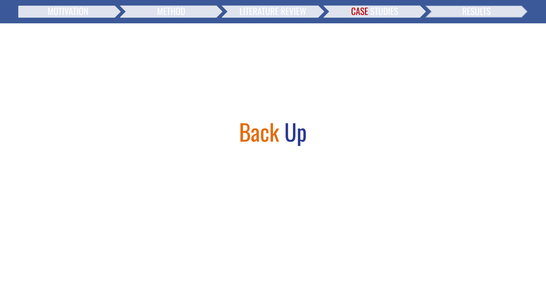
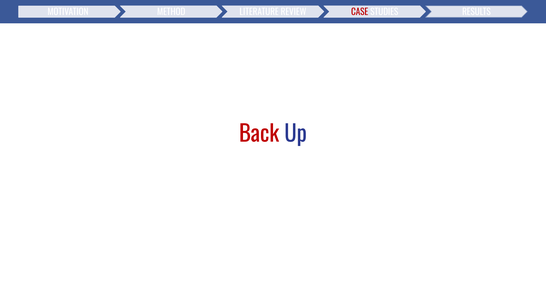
Back colour: orange -> red (259, 134)
